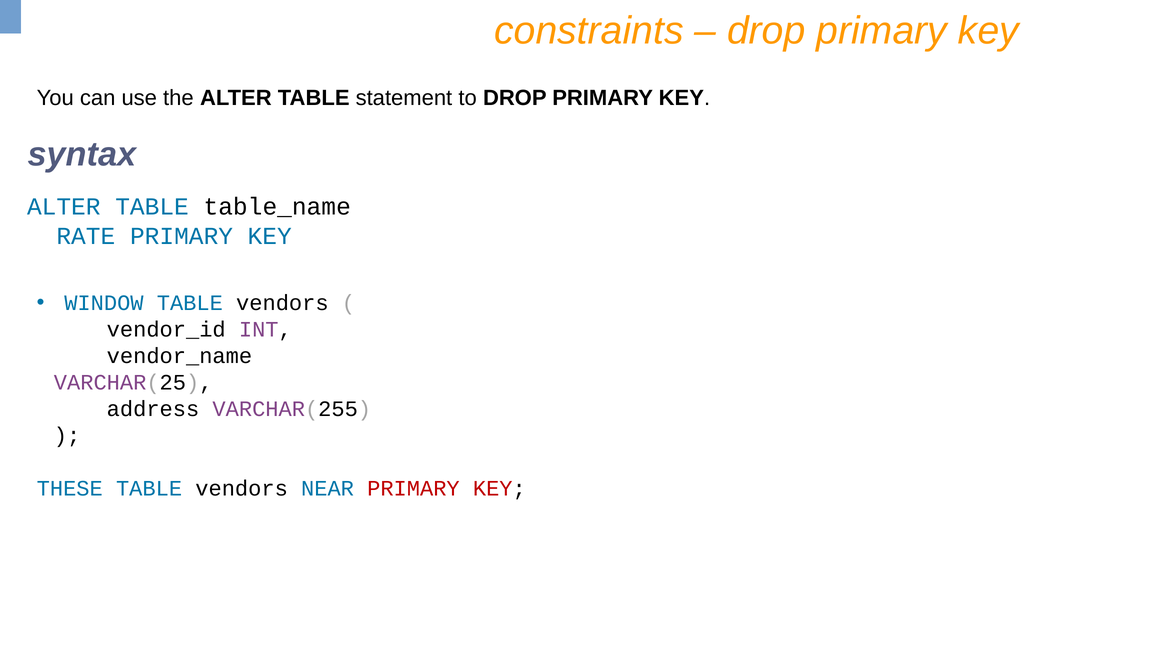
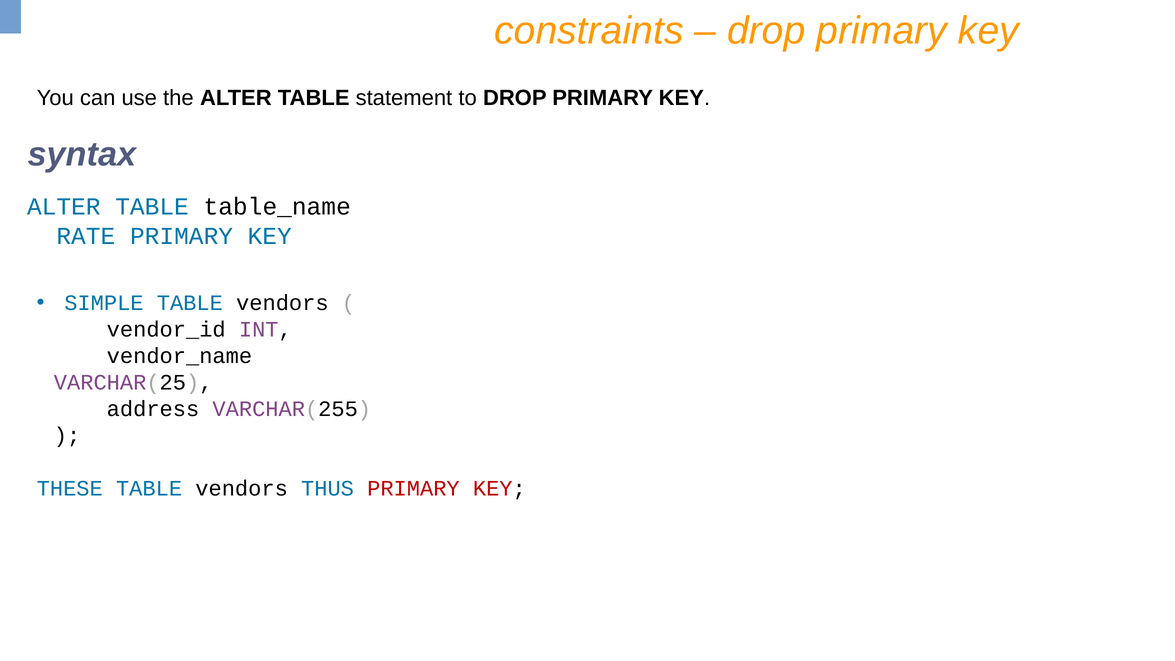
WINDOW: WINDOW -> SIMPLE (104, 303)
NEAR: NEAR -> THUS (328, 488)
